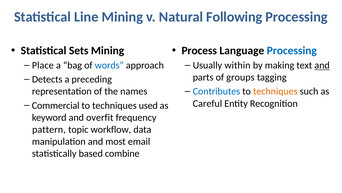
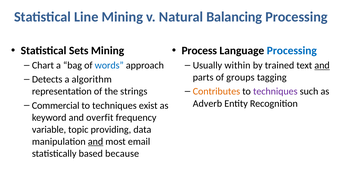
Following: Following -> Balancing (234, 17)
Place: Place -> Chart (43, 65)
making: making -> trained (280, 65)
preceding: preceding -> algorithm (92, 79)
Contributes colour: blue -> orange (216, 91)
techniques colour: orange -> purple (275, 91)
names: names -> strings (134, 91)
Careful: Careful -> Adverb (207, 103)
used: used -> exist (148, 105)
pattern: pattern -> variable (49, 129)
workflow: workflow -> providing (111, 129)
and underline: none -> present (96, 141)
combine: combine -> because (122, 153)
